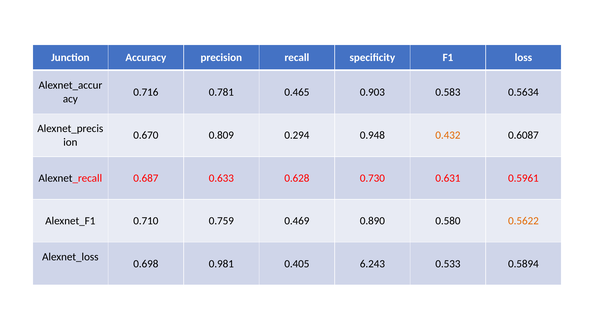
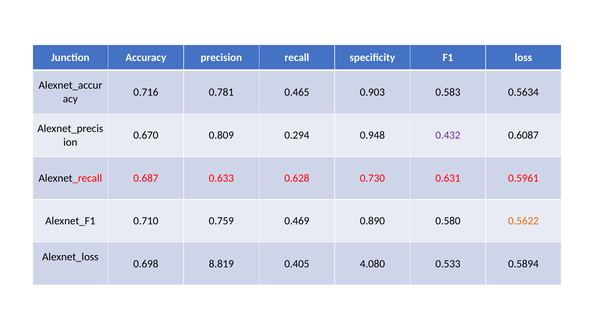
0.432 colour: orange -> purple (448, 135)
0.981: 0.981 -> 8.819 (221, 264)
6.243: 6.243 -> 4.080 (372, 264)
